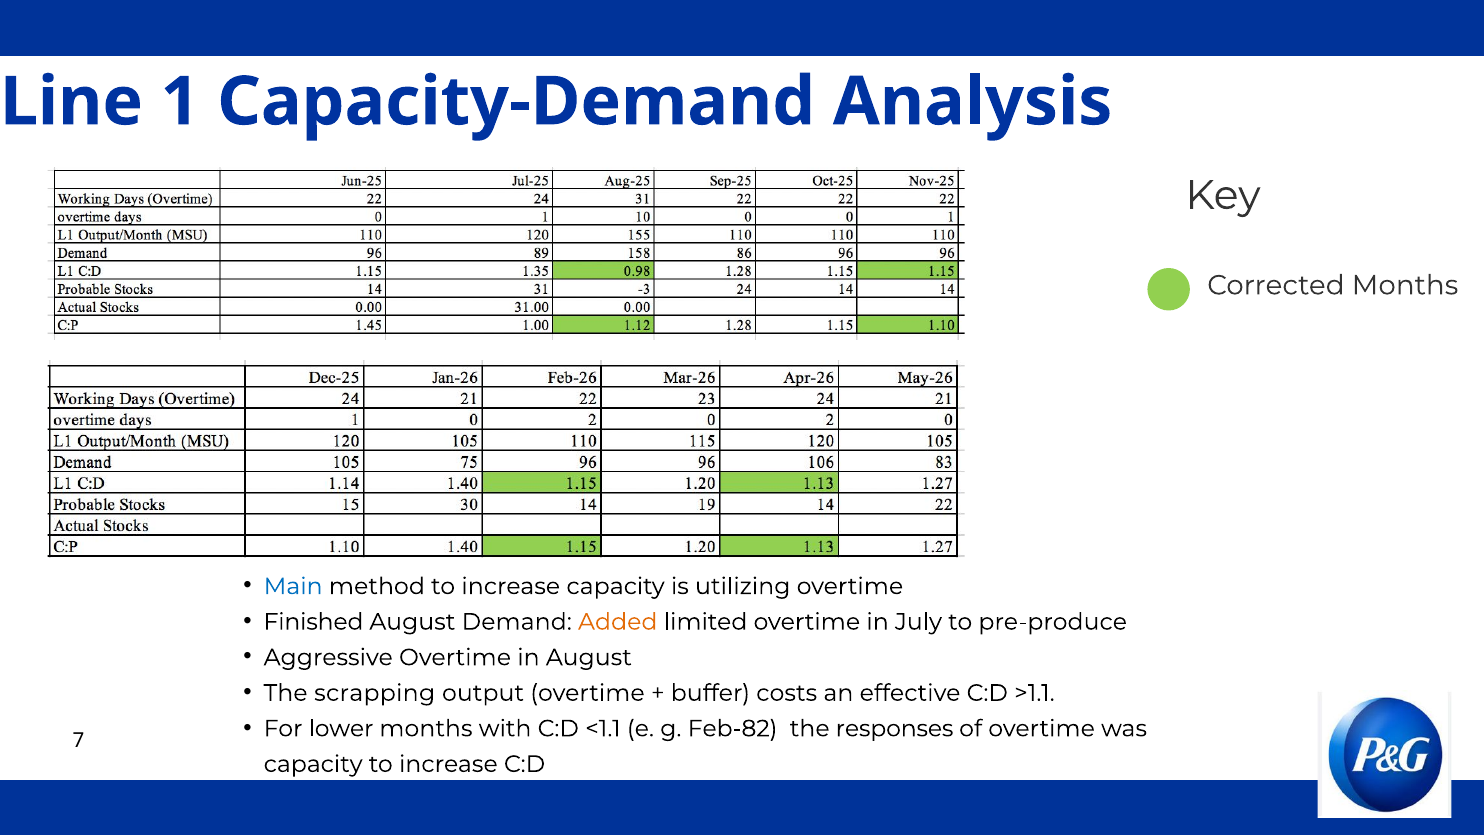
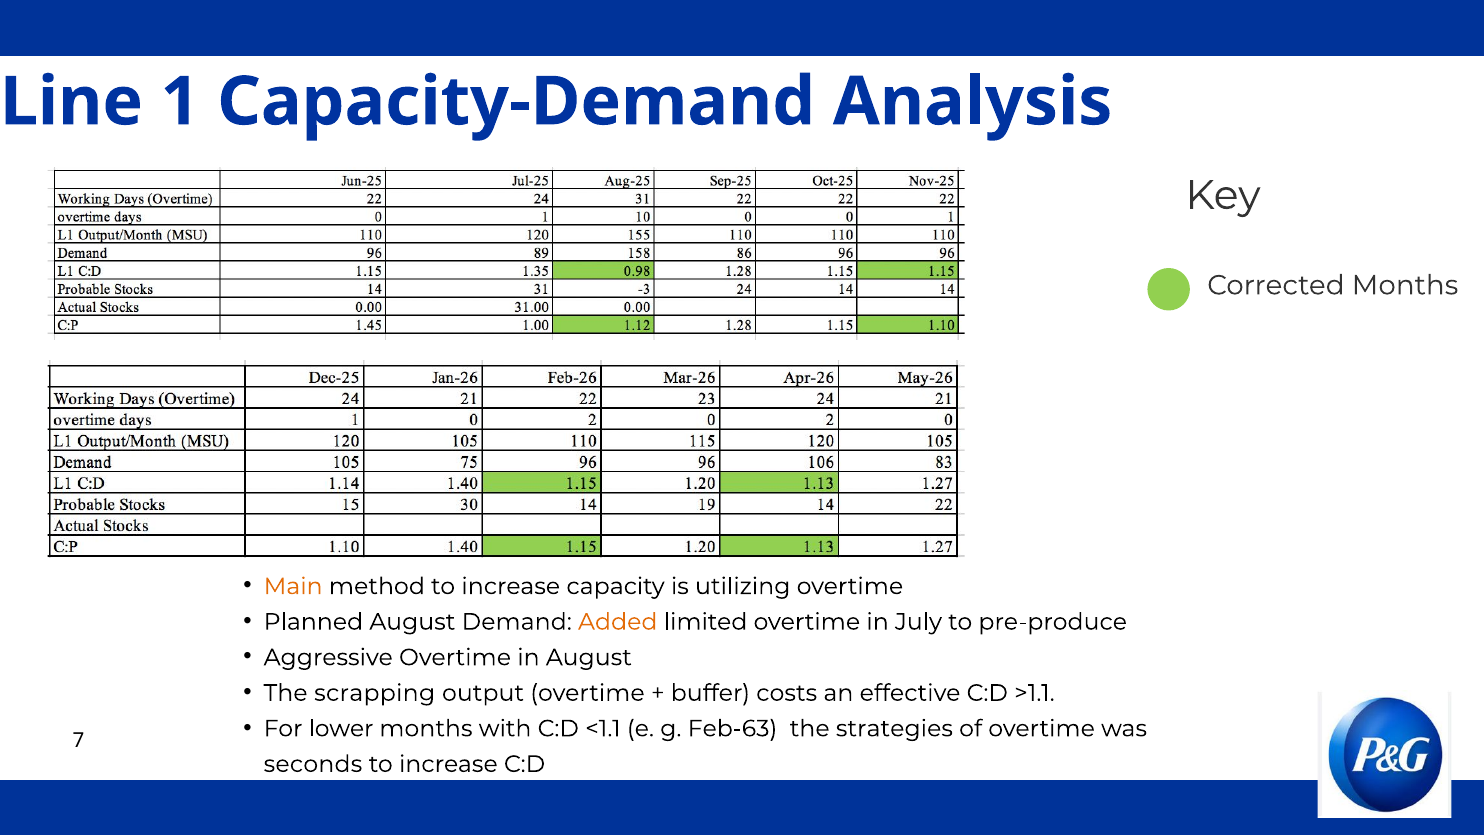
Main colour: blue -> orange (293, 586)
Finished: Finished -> Planned (313, 622)
Feb-82: Feb-82 -> Feb-63 (732, 728)
responses: responses -> strategies (894, 728)
capacity: capacity -> seconds (313, 764)
